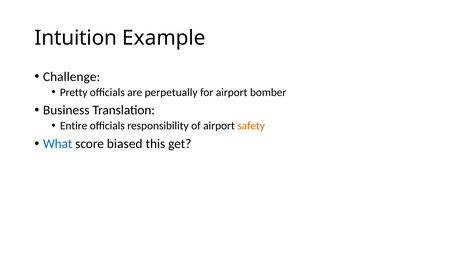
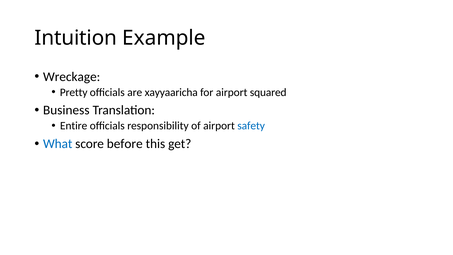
Challenge: Challenge -> Wreckage (72, 77)
perpetually: perpetually -> xayyaaricha (171, 92)
bomber: bomber -> squared (268, 92)
safety colour: orange -> blue (251, 126)
biased: biased -> before (125, 144)
